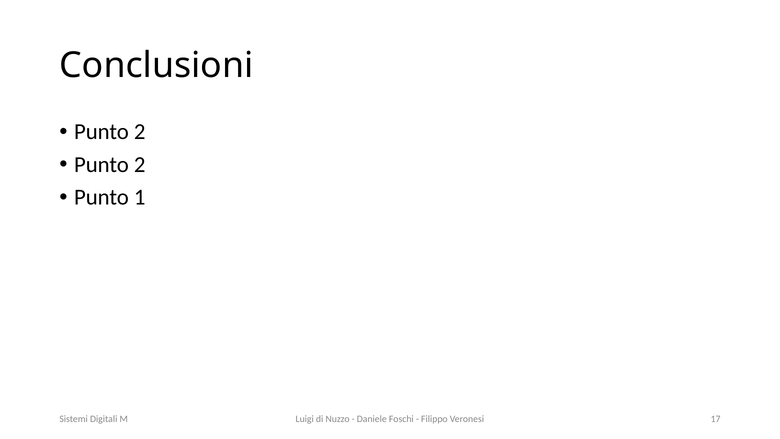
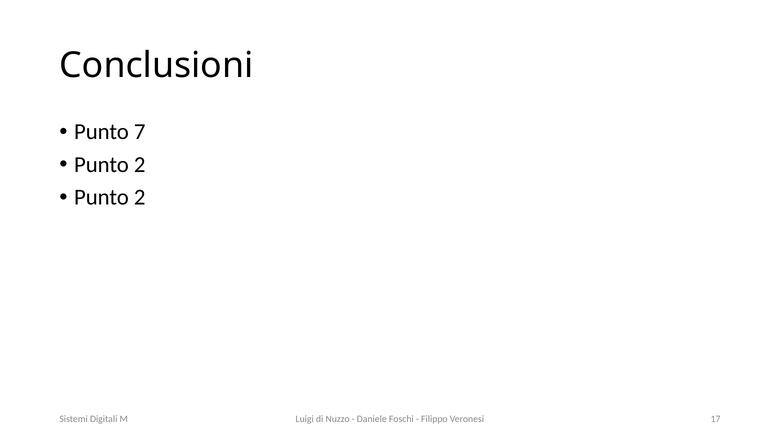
2: 2 -> 7 (140, 132)
1: 1 -> 2 (140, 197)
